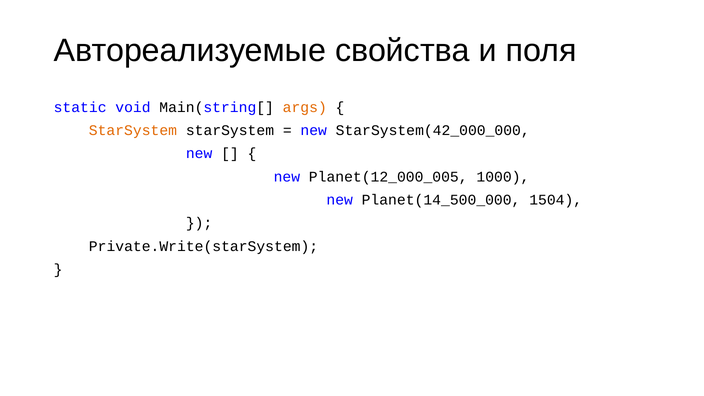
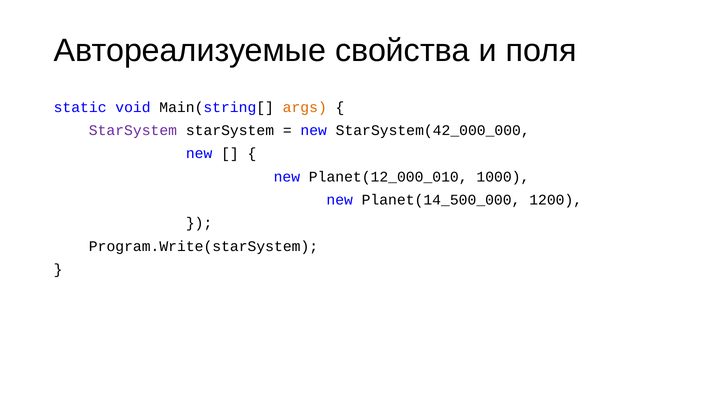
StarSystem colour: orange -> purple (133, 130)
Planet(12_000_005: Planet(12_000_005 -> Planet(12_000_010 (388, 177)
1504: 1504 -> 1200 (556, 200)
Private.Write(starSystem: Private.Write(starSystem -> Program.Write(starSystem (204, 246)
